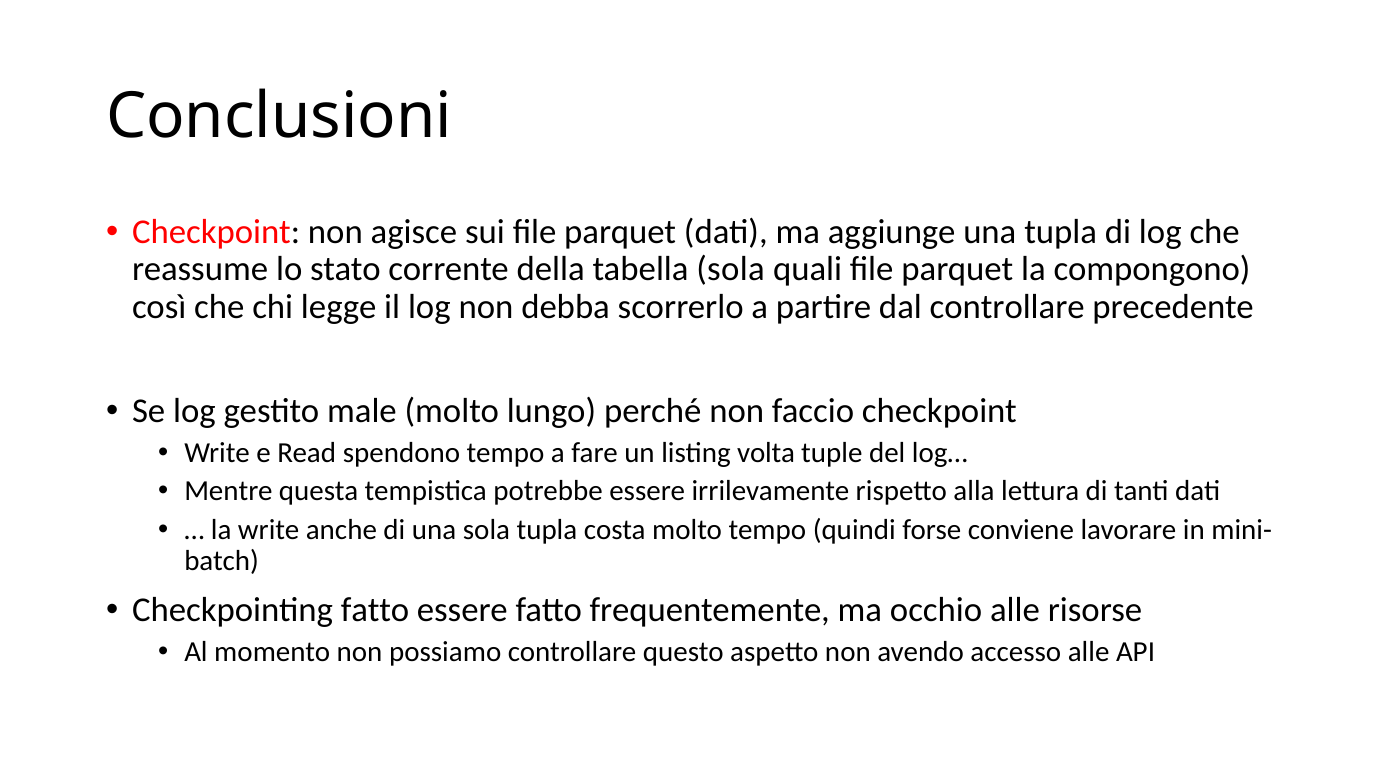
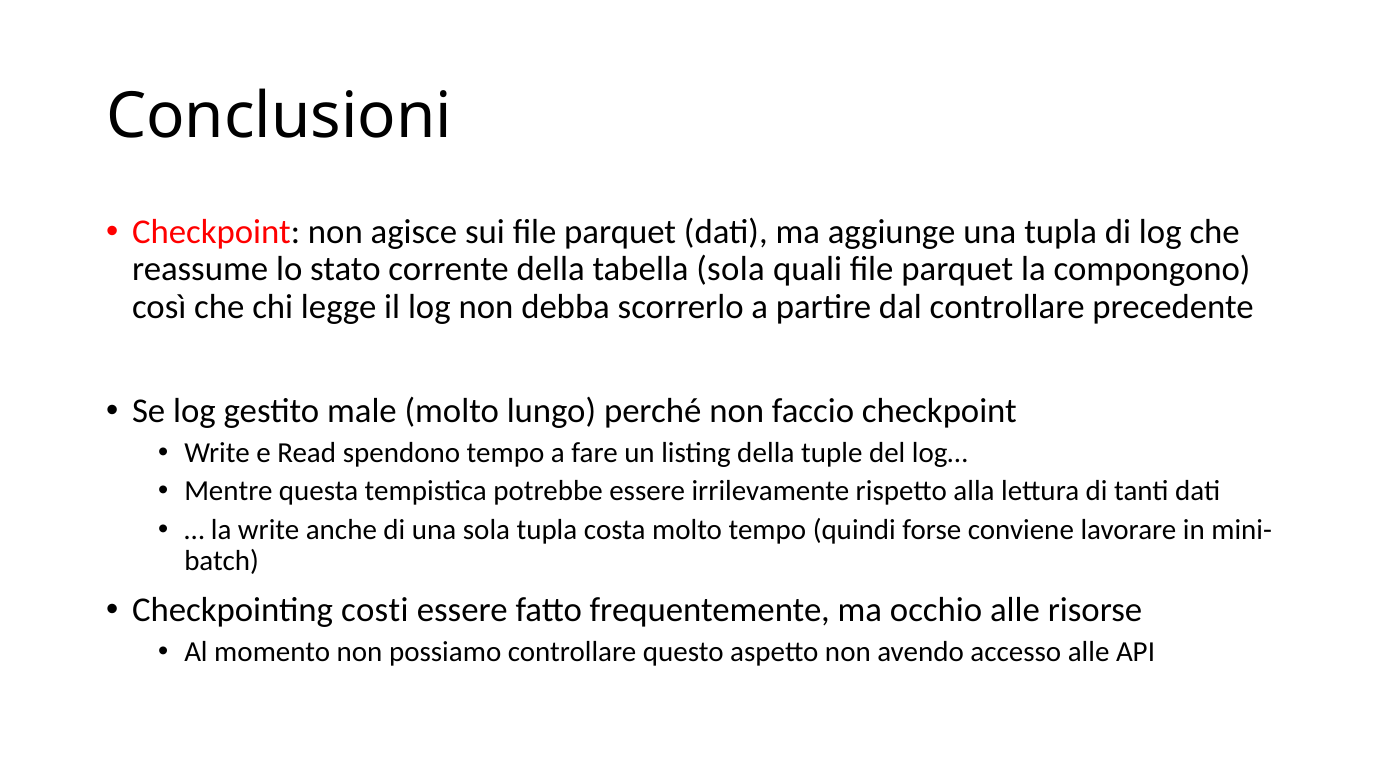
listing volta: volta -> della (766, 453)
Checkpointing fatto: fatto -> costi (375, 610)
